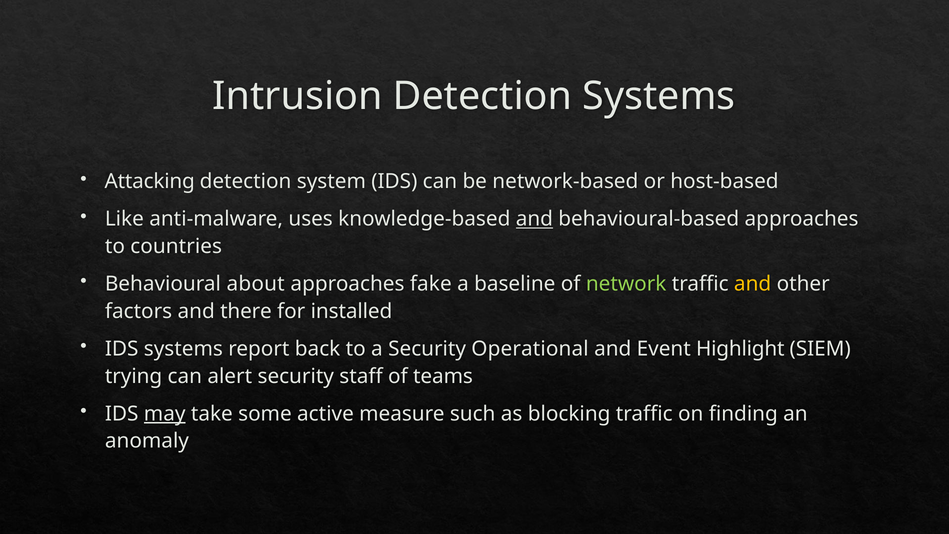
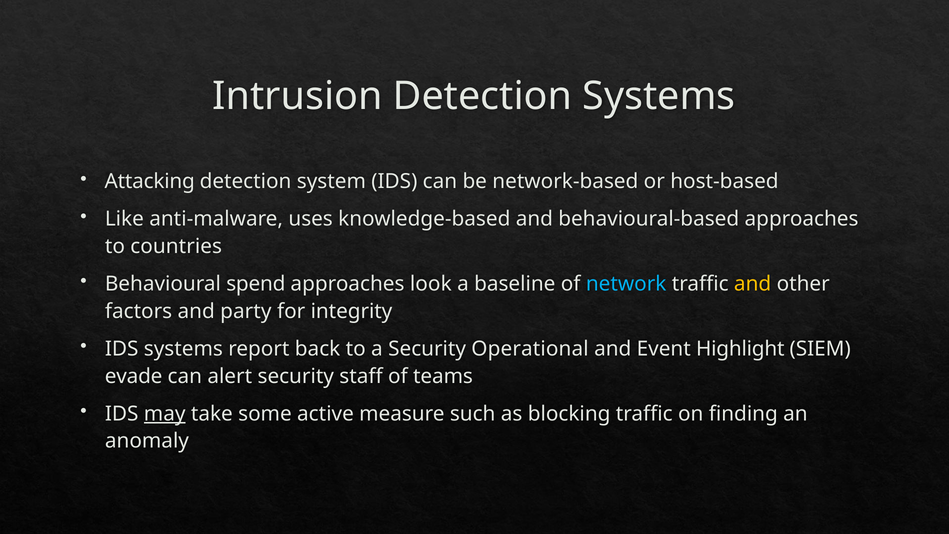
and underline: present -> none (534, 219)
about: about -> spend (256, 284)
fake: fake -> look (431, 284)
network colour: light green -> light blue (626, 284)
there: there -> party (246, 311)
installed: installed -> integrity (351, 311)
trying: trying -> evade (134, 376)
